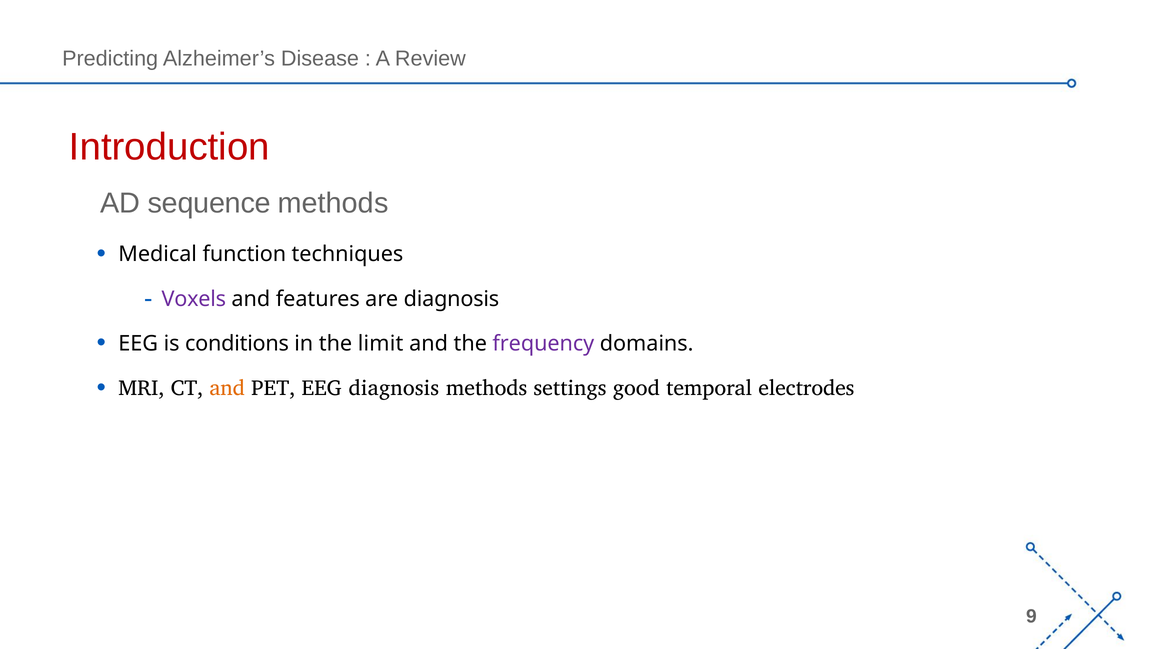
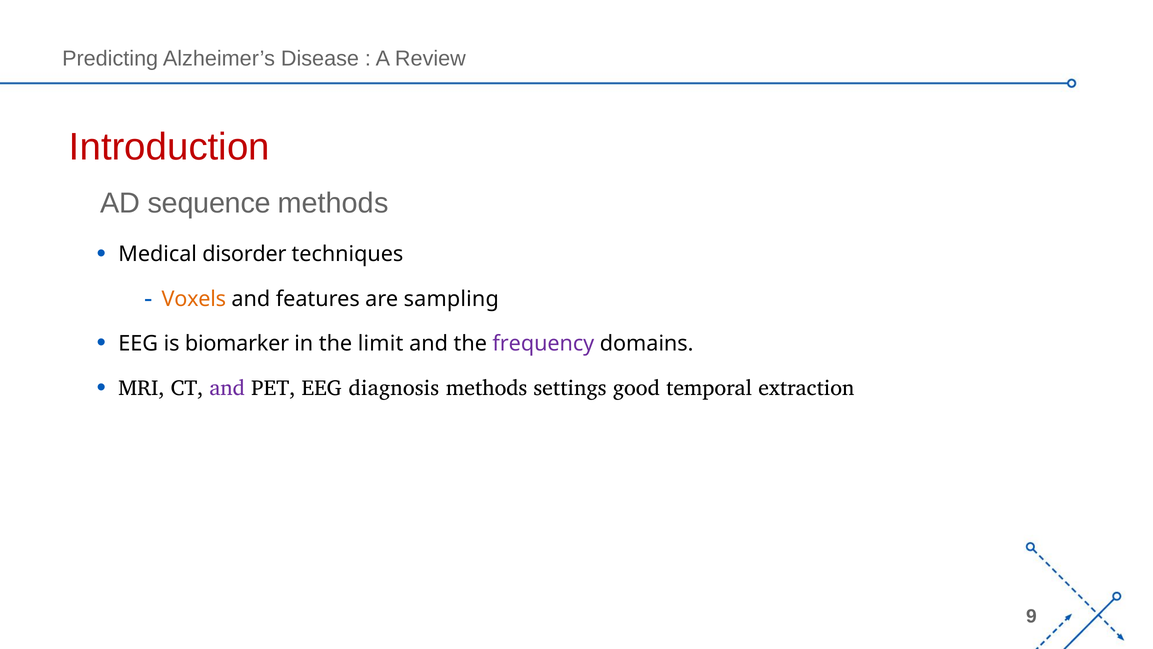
function: function -> disorder (244, 254)
Voxels colour: purple -> orange (194, 299)
are diagnosis: diagnosis -> sampling (451, 299)
conditions: conditions -> biomarker (237, 343)
and colour: orange -> purple (227, 388)
electrodes: electrodes -> extraction (806, 388)
